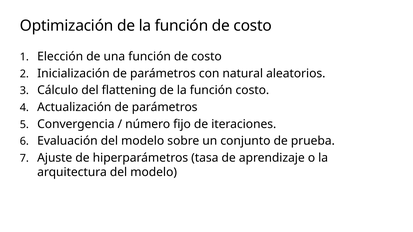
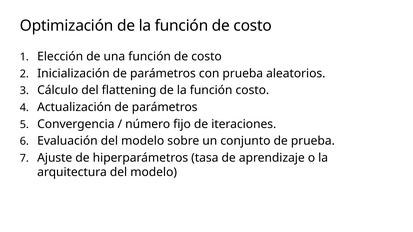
con natural: natural -> prueba (243, 74)
